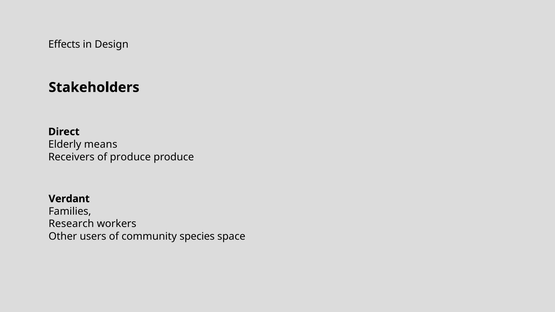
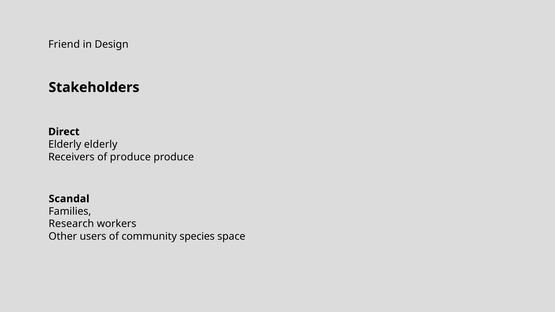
Effects: Effects -> Friend (64, 44)
Elderly means: means -> elderly (101, 144)
Verdant: Verdant -> Scandal (69, 199)
